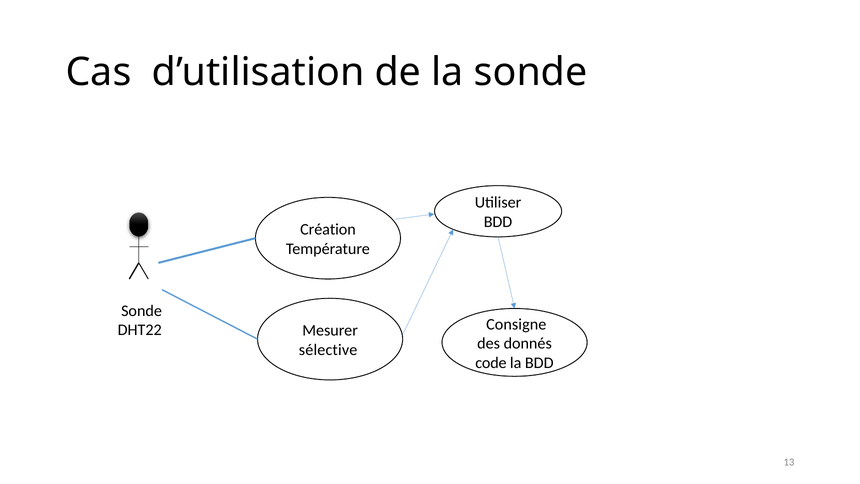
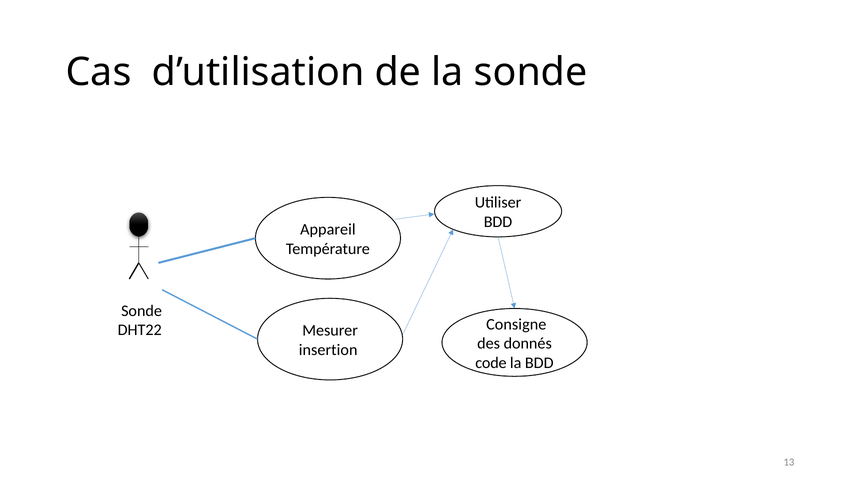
Création: Création -> Appareil (328, 229)
sélective: sélective -> insertion (328, 350)
